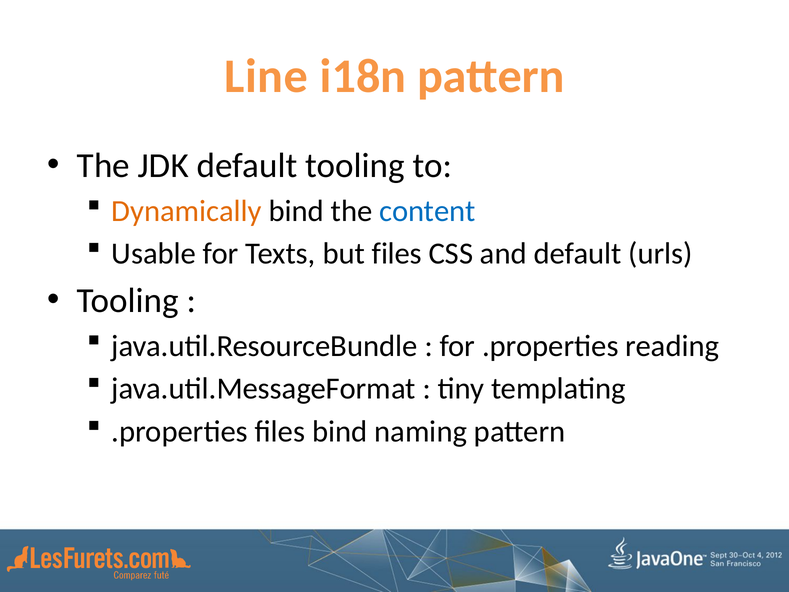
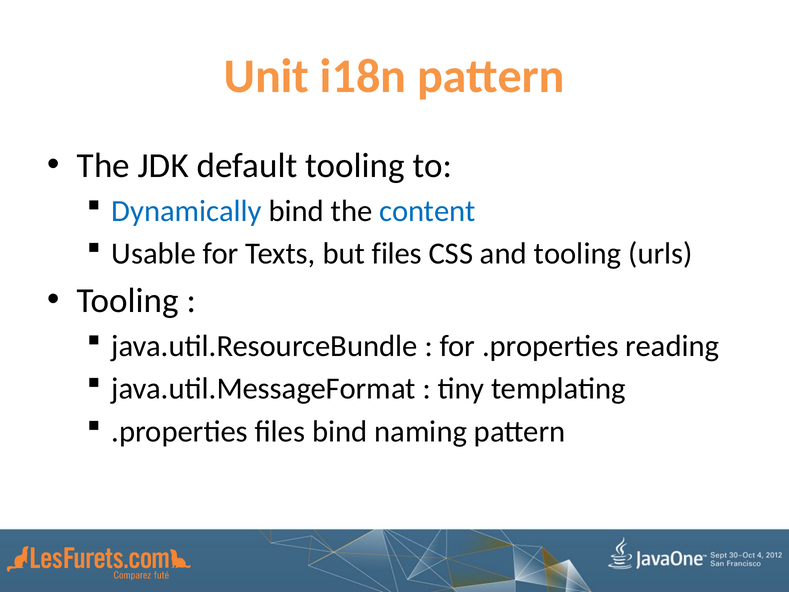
Line: Line -> Unit (266, 76)
Dynamically colour: orange -> blue (187, 211)
and default: default -> tooling (577, 254)
